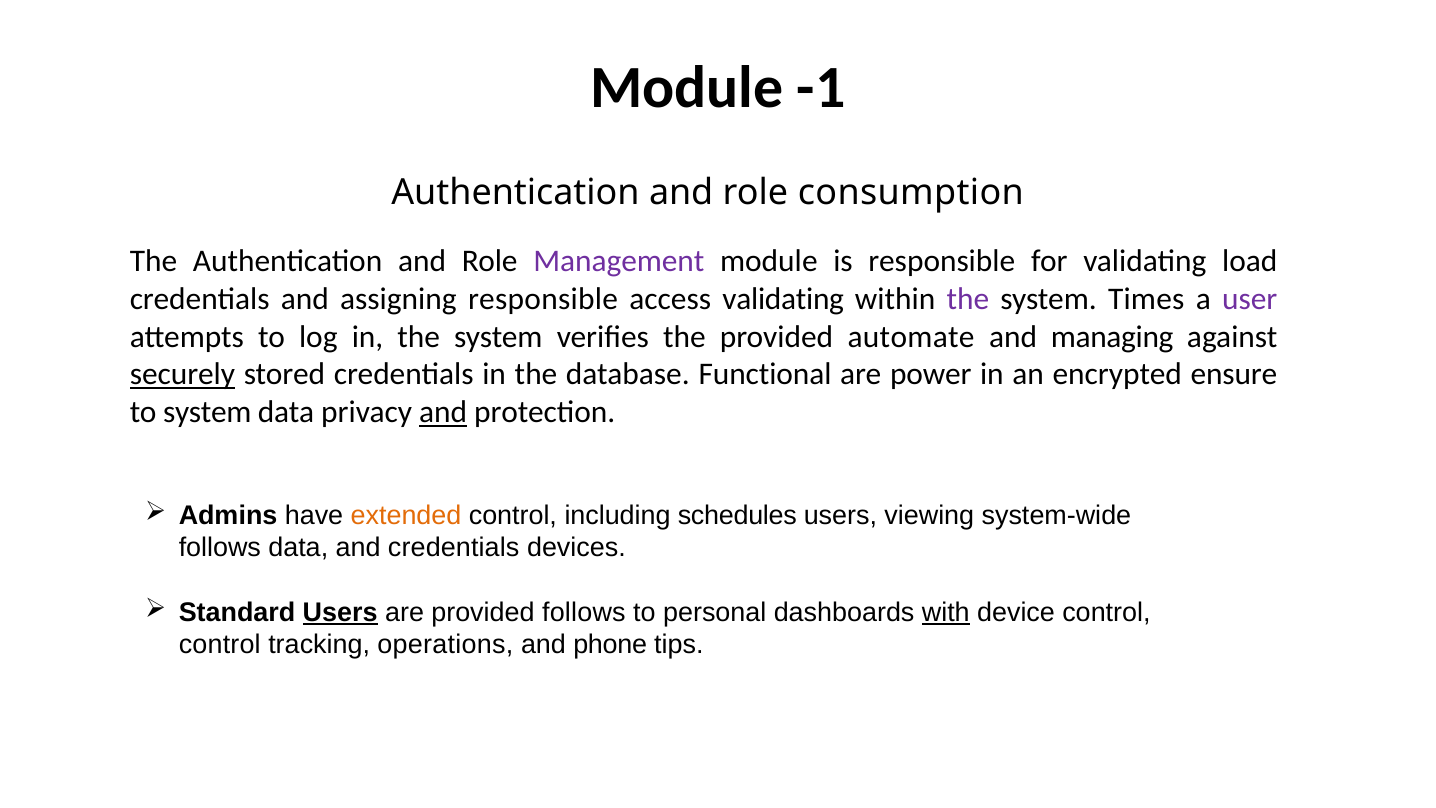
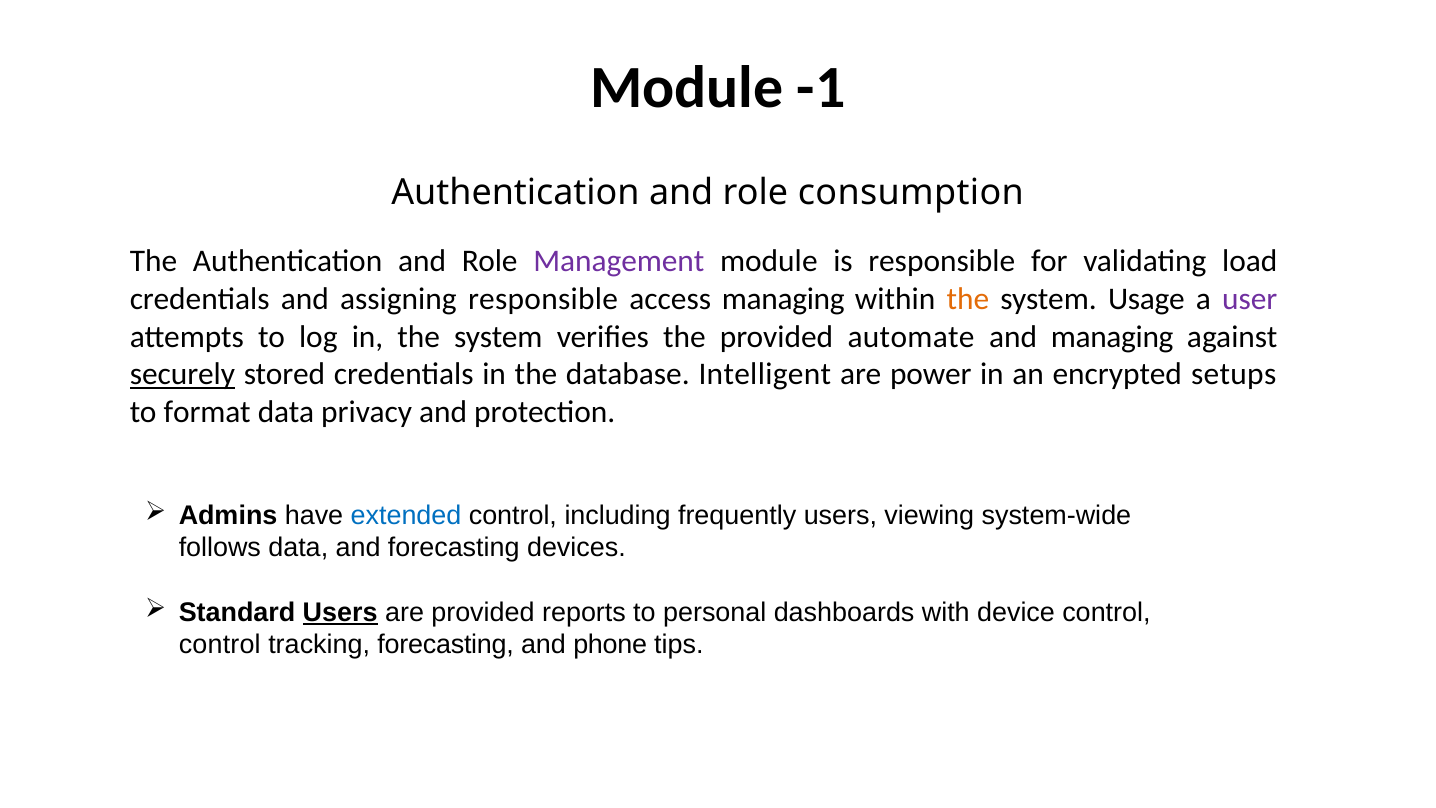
access validating: validating -> managing (783, 299)
the colour: purple -> orange (968, 299)
Times: Times -> Usage (1146, 299)
Functional: Functional -> Intelligent (765, 375)
ensure: ensure -> setups (1234, 375)
to system: system -> format (207, 412)
and underline: present -> none (443, 412)
extended colour: orange -> blue (406, 515)
schedules: schedules -> frequently (737, 515)
and credentials: credentials -> forecasting (454, 548)
provided follows: follows -> reports (584, 612)
with underline: present -> none (946, 612)
tracking operations: operations -> forecasting (446, 645)
